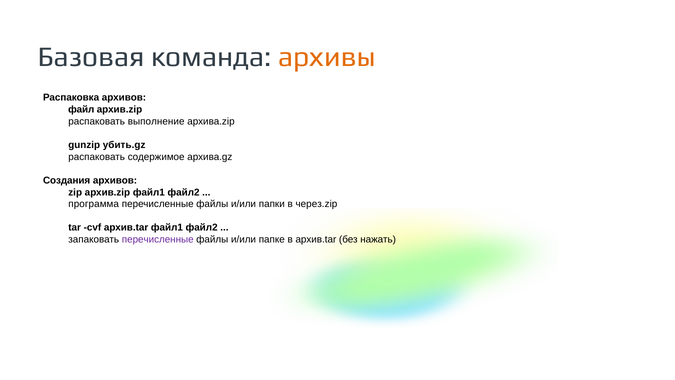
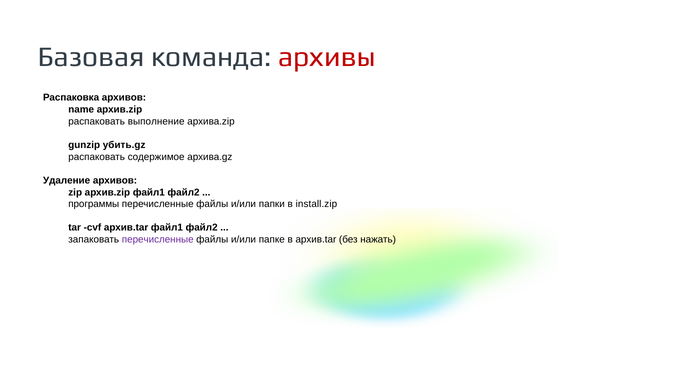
архивы colour: orange -> red (327, 57)
файл: файл -> name (81, 109)
Создания: Создания -> Удаление (67, 180)
программа: программа -> программы (94, 204)
через.zip: через.zip -> install.zip (316, 204)
